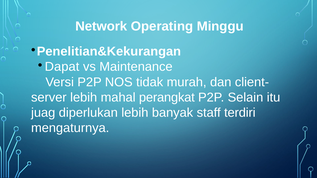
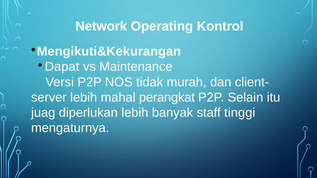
Minggu: Minggu -> Kontrol (220, 26)
Penelitian&Kekurangan: Penelitian&Kekurangan -> Mengikuti&Kekurangan (109, 52)
terdiri: terdiri -> tinggi (240, 113)
